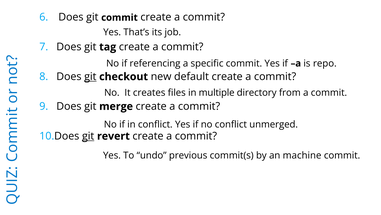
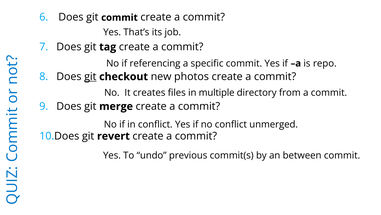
default: default -> photos (191, 76)
git underline: present -> none (88, 136)
machine: machine -> between (302, 155)
